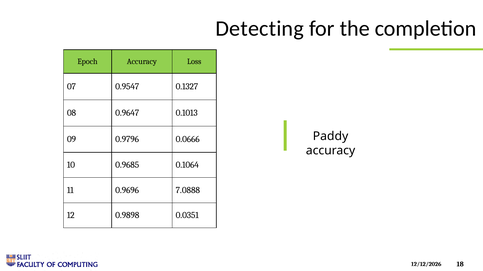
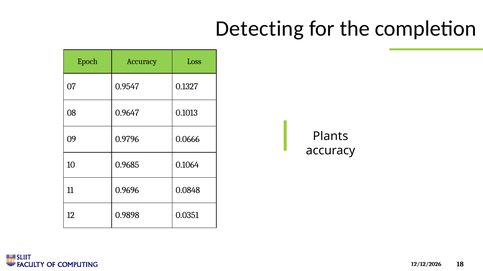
Paddy: Paddy -> Plants (331, 137)
7.0888: 7.0888 -> 0.0848 (188, 191)
